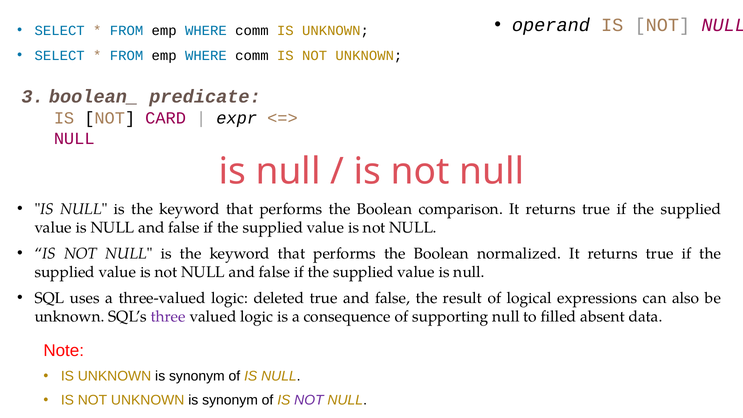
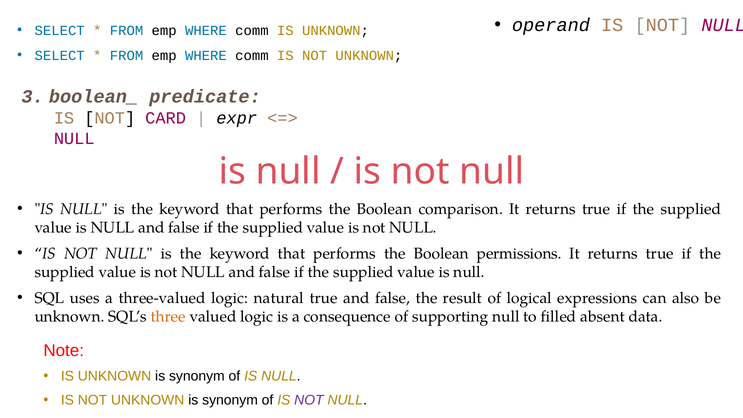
normalized: normalized -> permissions (519, 253)
deleted: deleted -> natural (279, 298)
three colour: purple -> orange (168, 317)
